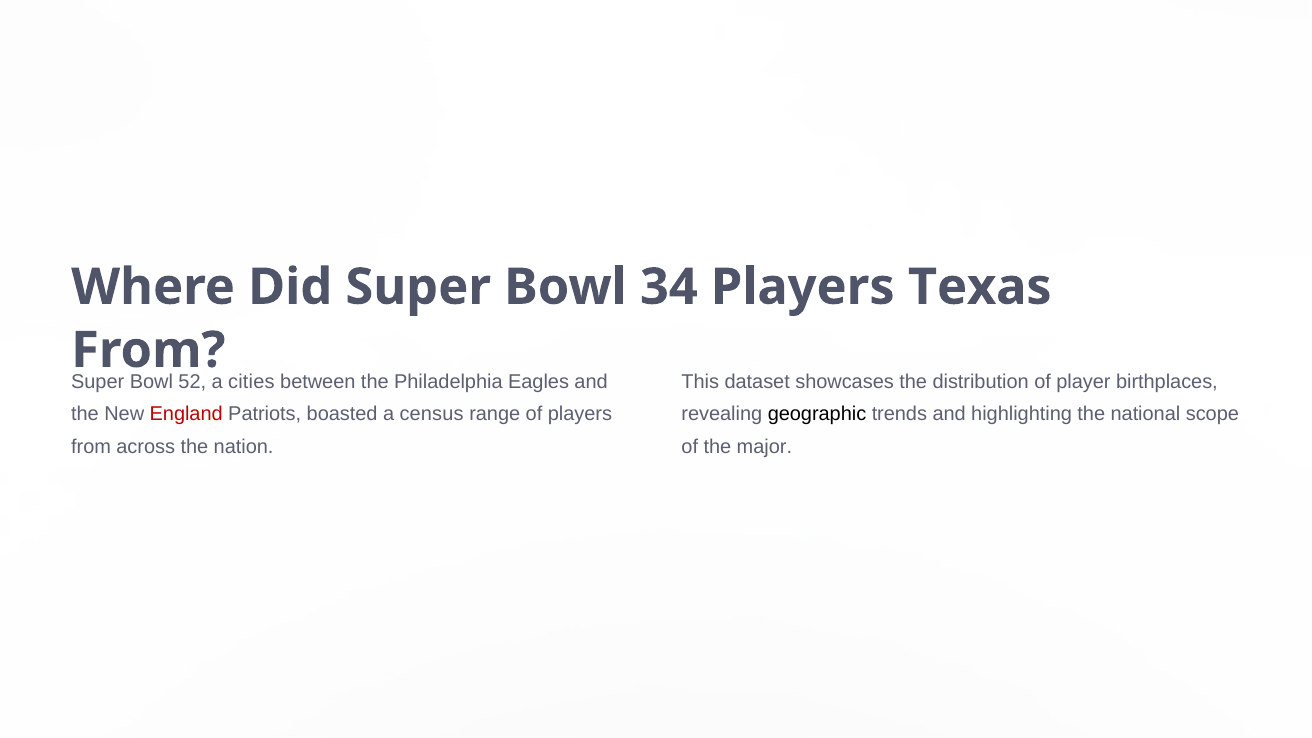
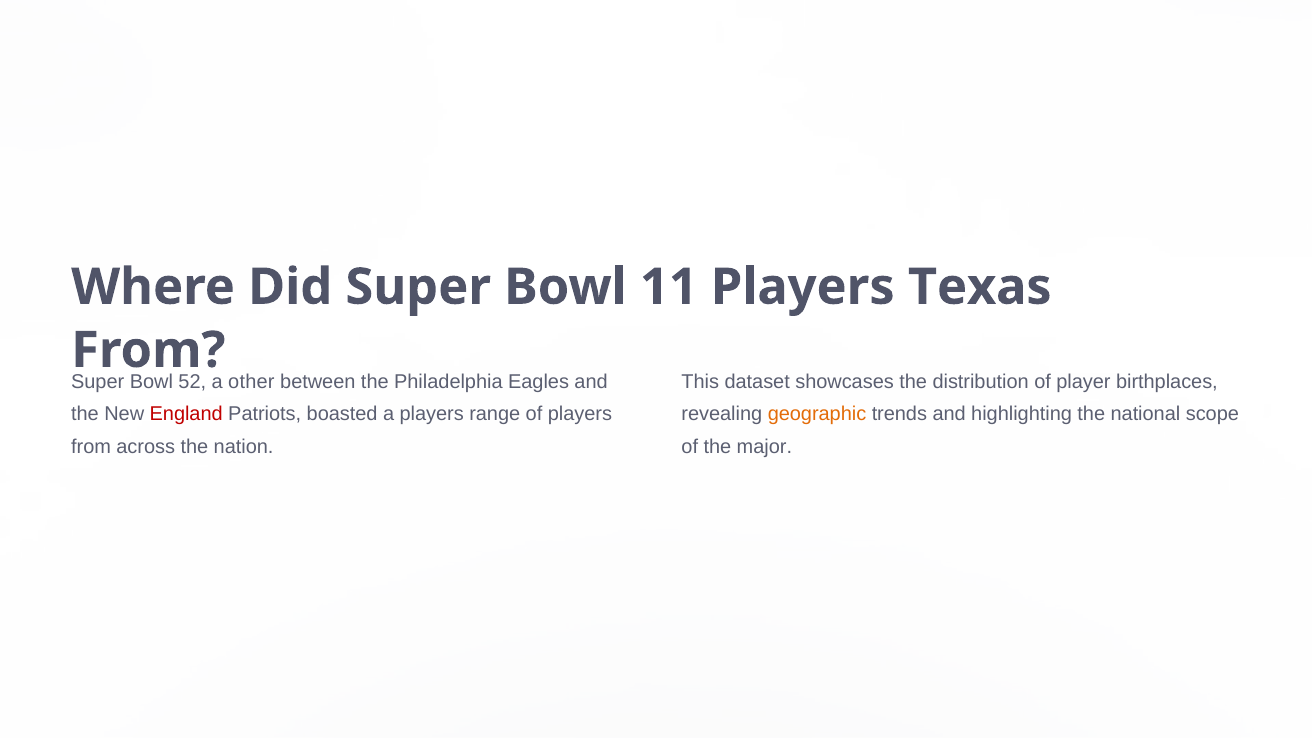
34: 34 -> 11 (669, 287)
cities: cities -> other (251, 382)
a census: census -> players (432, 414)
geographic colour: black -> orange (817, 414)
